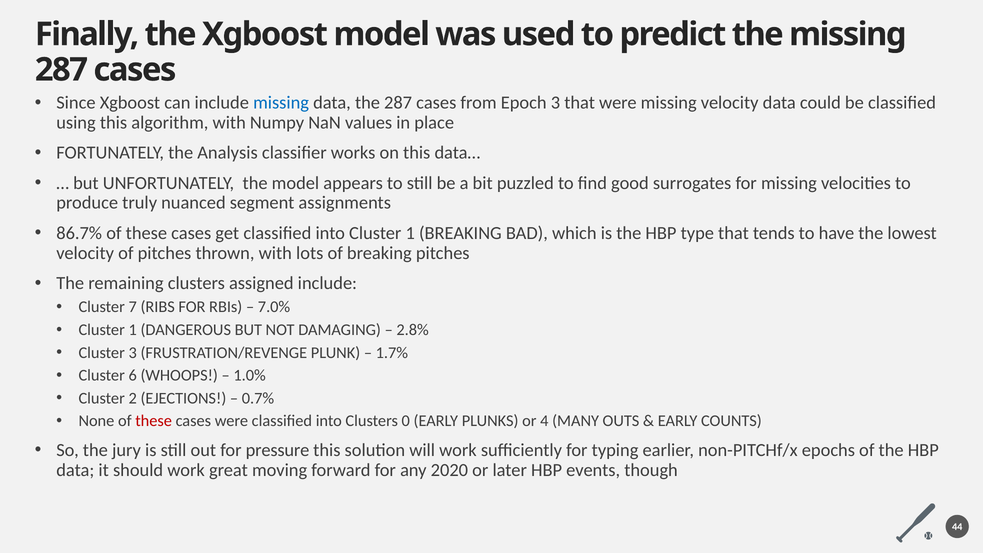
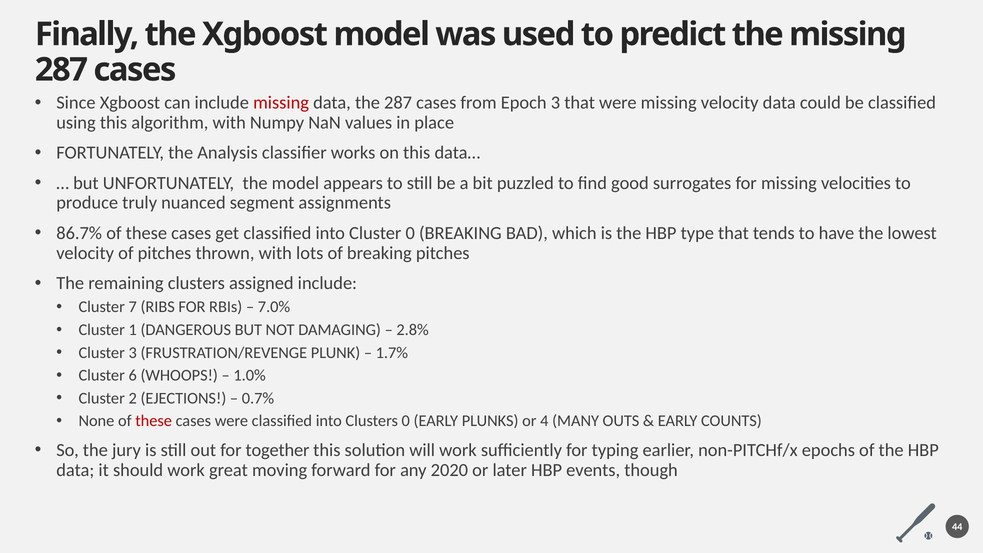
missing colour: blue -> red (281, 103)
into Cluster 1: 1 -> 0 (410, 233)
pressure: pressure -> together (278, 450)
